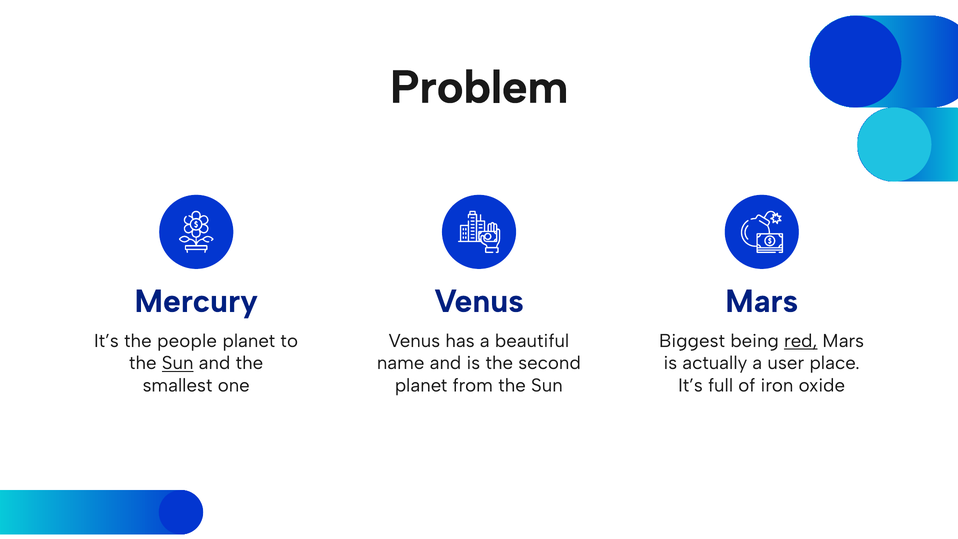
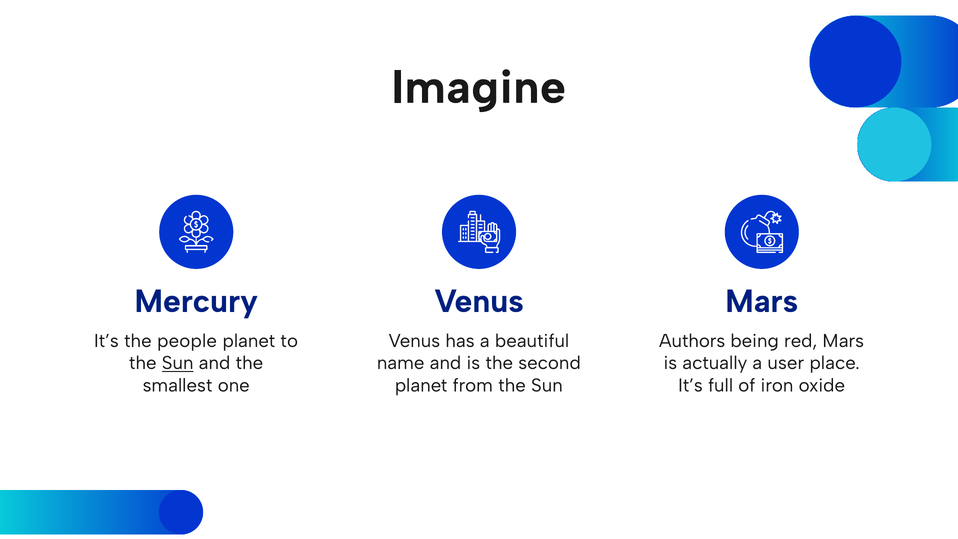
Problem: Problem -> Imagine (479, 87)
Biggest: Biggest -> Authors (692, 341)
red underline: present -> none (801, 341)
